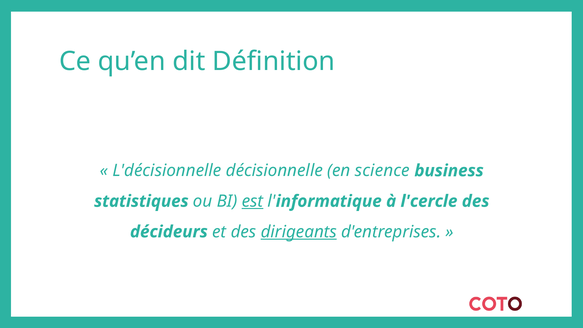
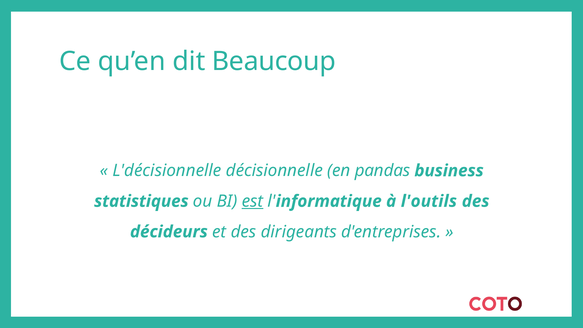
Définition: Définition -> Beaucoup (274, 61)
science: science -> pandas (383, 171)
l'cercle: l'cercle -> l'outils (429, 201)
dirigeants underline: present -> none (299, 232)
